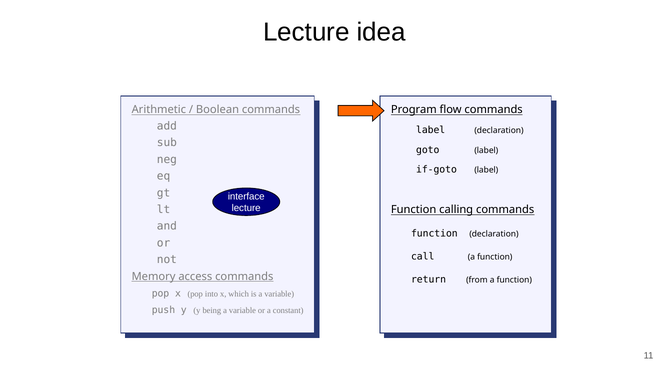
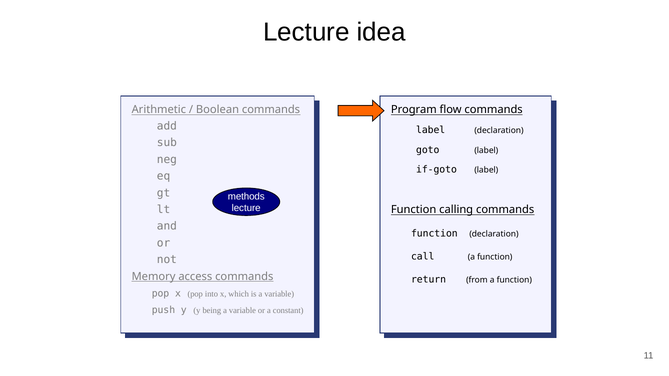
interface: interface -> methods (246, 197)
